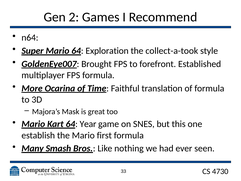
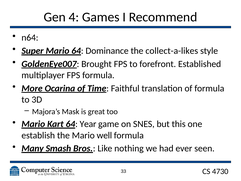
2: 2 -> 4 (74, 17)
Exploration: Exploration -> Dominance (107, 51)
collect-a-took: collect-a-took -> collect-a-likes (172, 51)
first: first -> well (104, 135)
